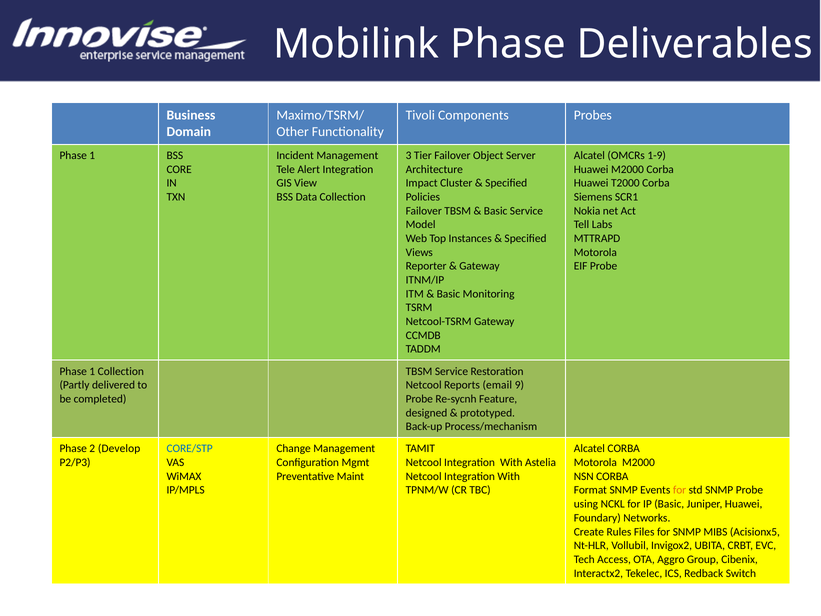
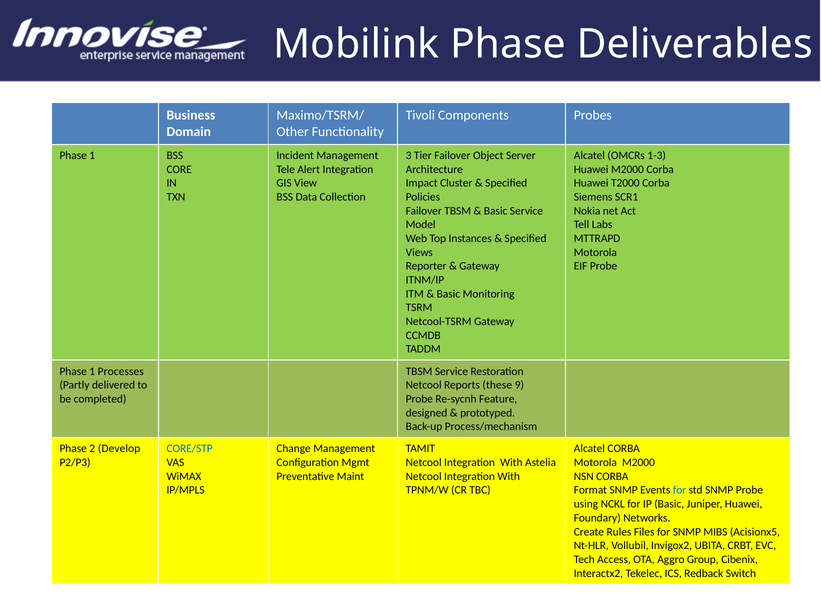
1-9: 1-9 -> 1-3 (657, 155)
1 Collection: Collection -> Processes (121, 371)
email: email -> these (497, 385)
for colour: orange -> blue (680, 490)
